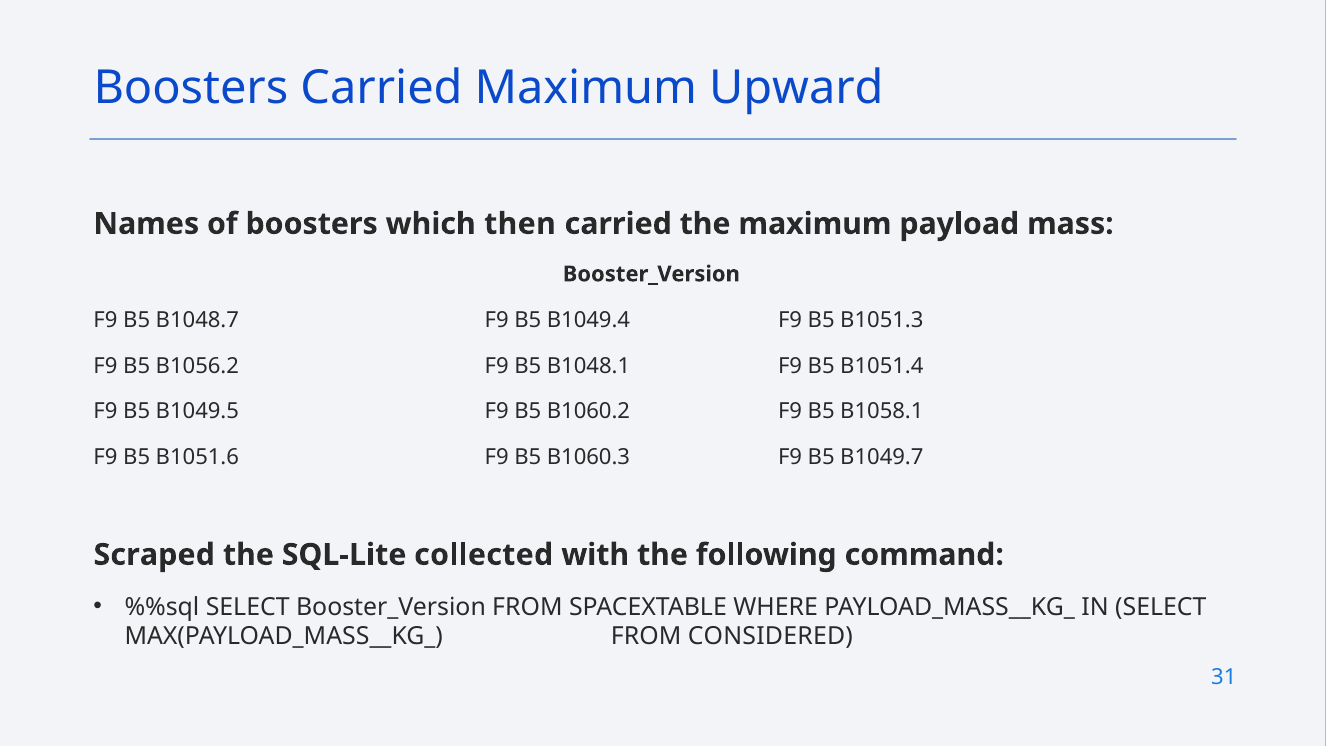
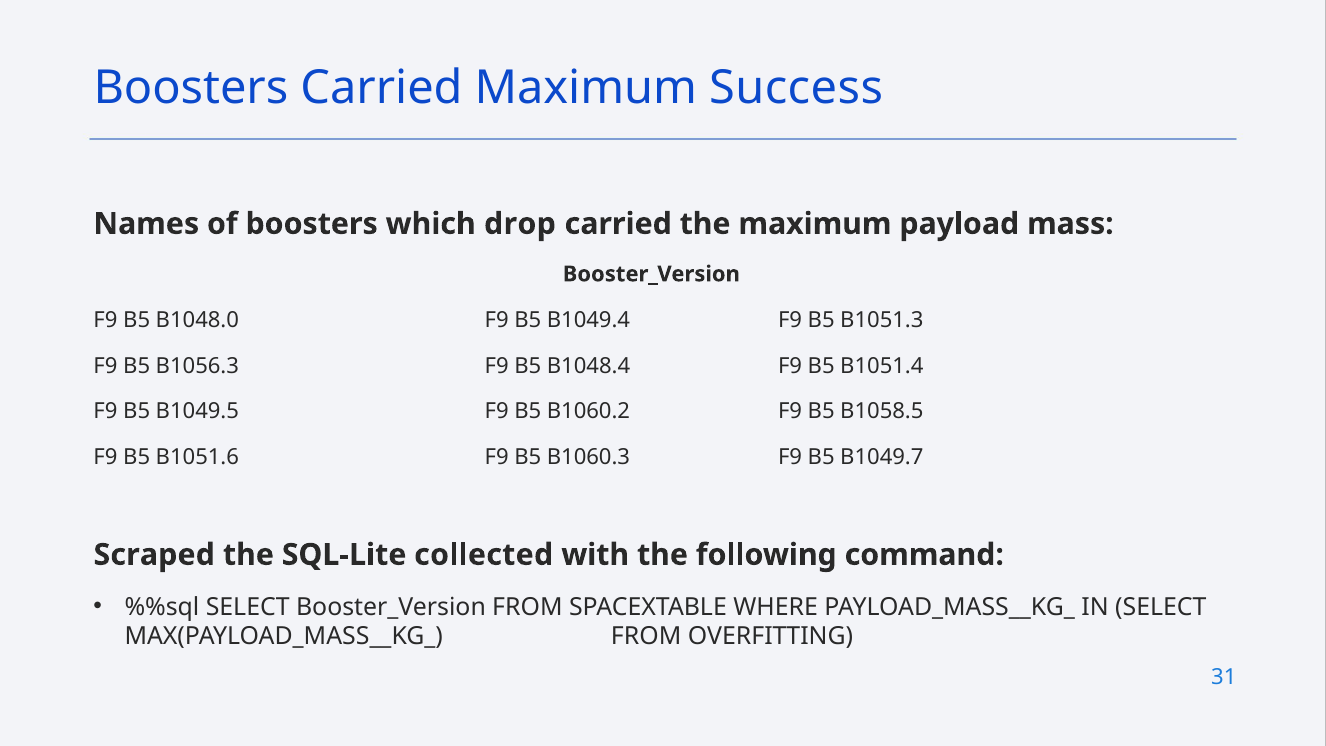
Upward: Upward -> Success (796, 88)
then: then -> drop (520, 224)
B1048.7: B1048.7 -> B1048.0 (197, 320)
B1056.2: B1056.2 -> B1056.3 (197, 366)
B1048.1: B1048.1 -> B1048.4 (589, 366)
B1058.1: B1058.1 -> B1058.5 (882, 412)
CONSIDERED: CONSIDERED -> OVERFITTING (770, 637)
